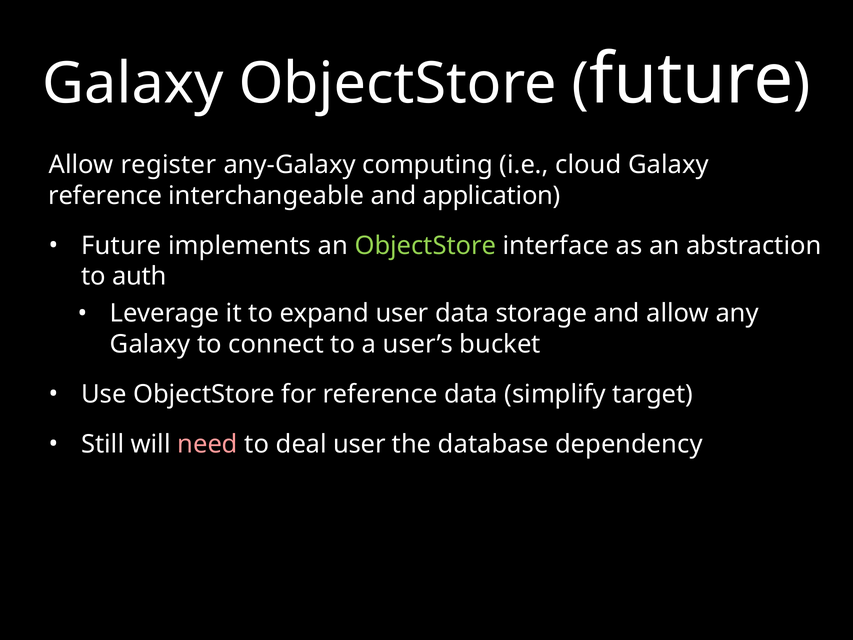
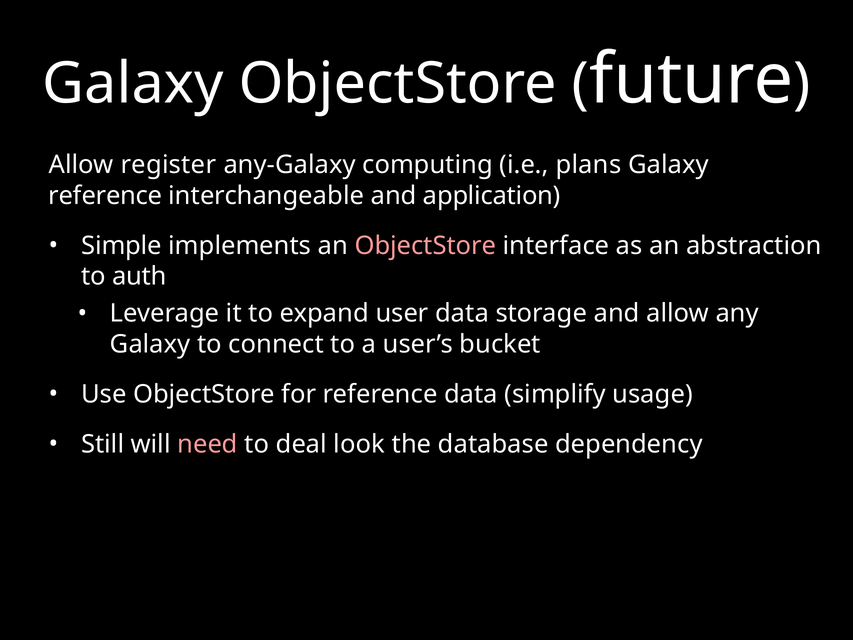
cloud: cloud -> plans (588, 165)
Future: Future -> Simple (121, 246)
ObjectStore colour: light green -> pink (425, 246)
target: target -> usage (653, 394)
deal user: user -> look (359, 444)
